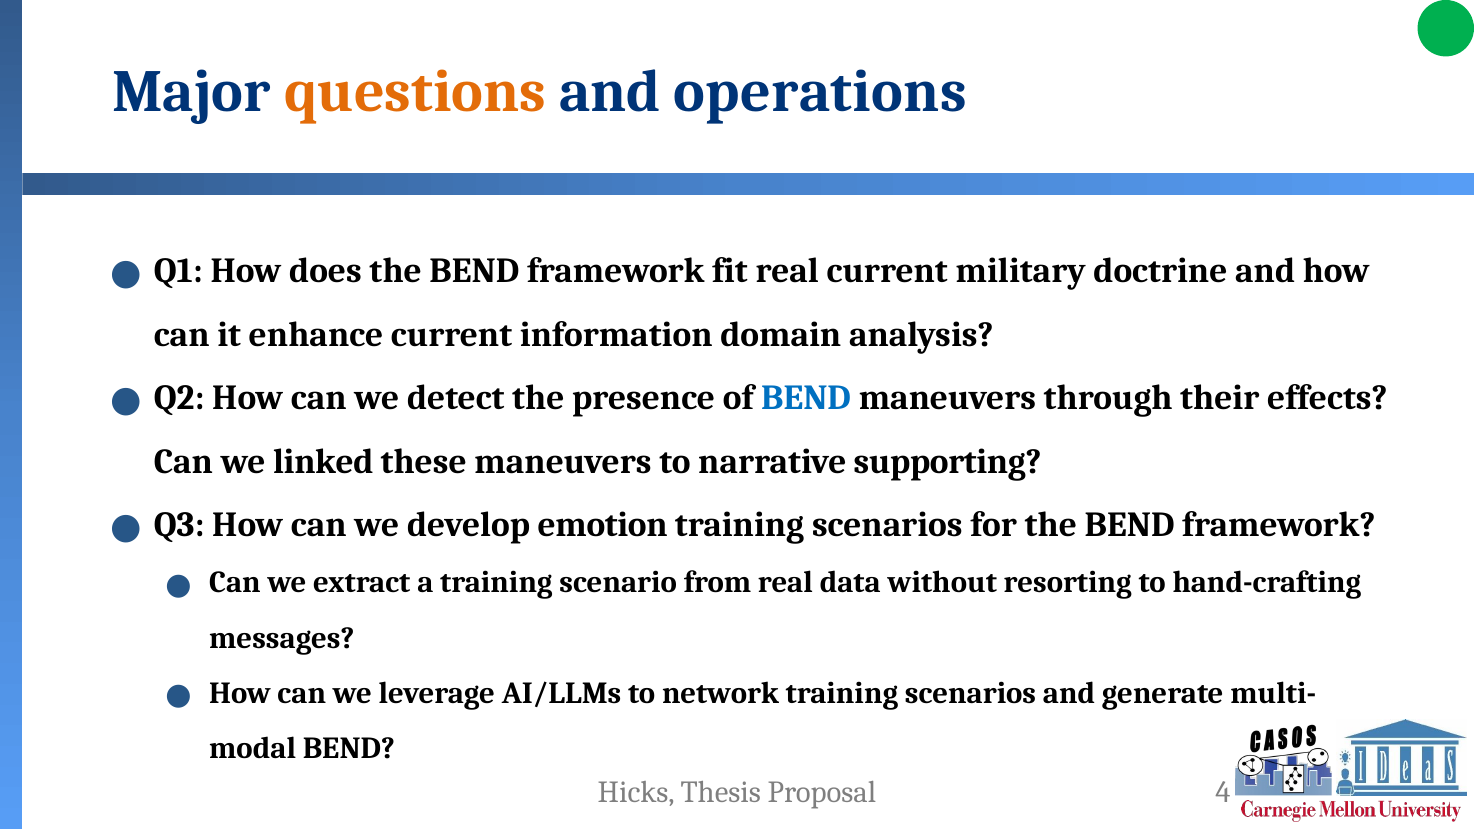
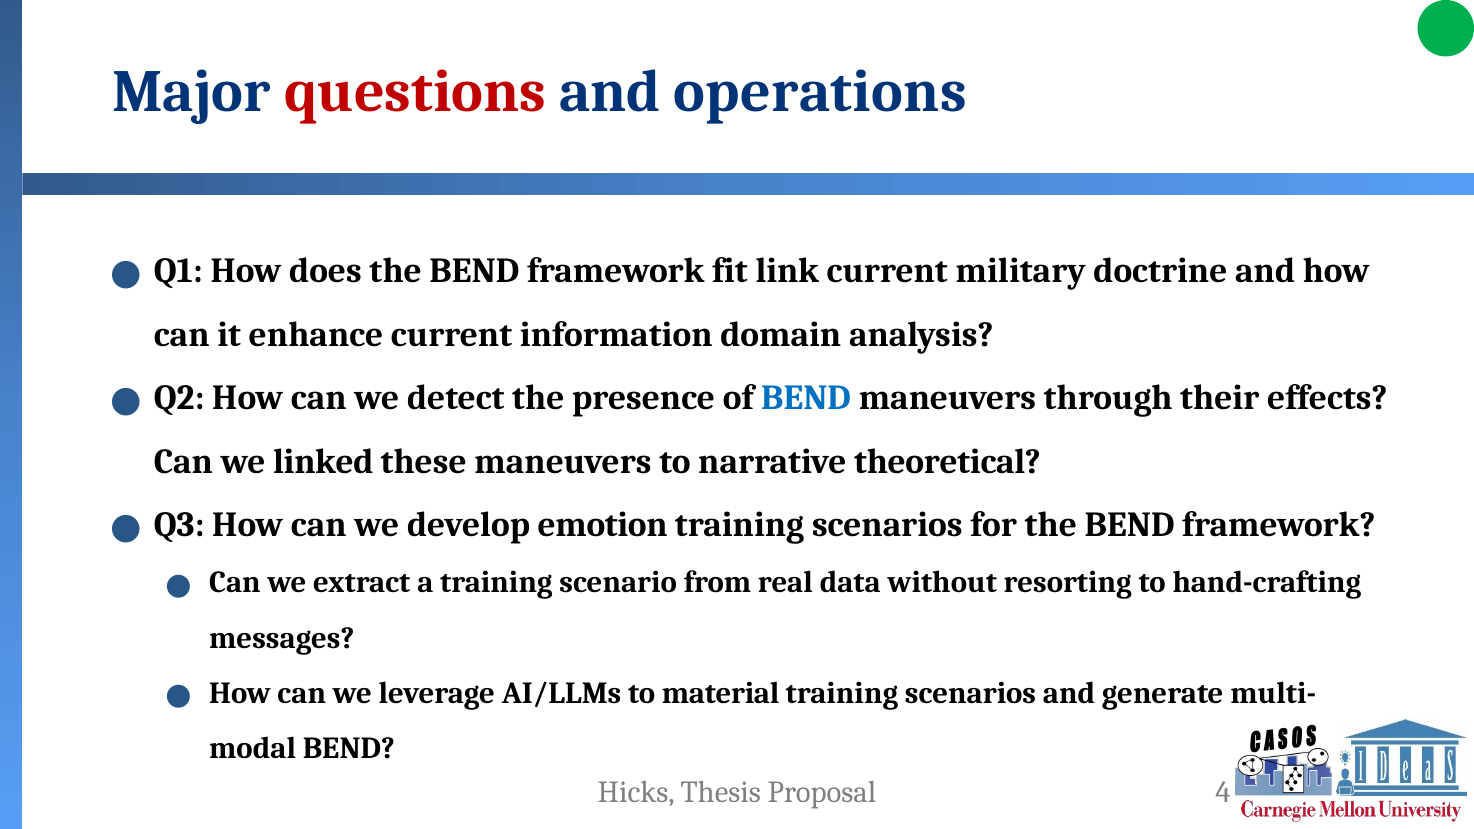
questions colour: orange -> red (415, 92)
fit real: real -> link (787, 271)
supporting: supporting -> theoretical (948, 462)
network: network -> material (721, 693)
